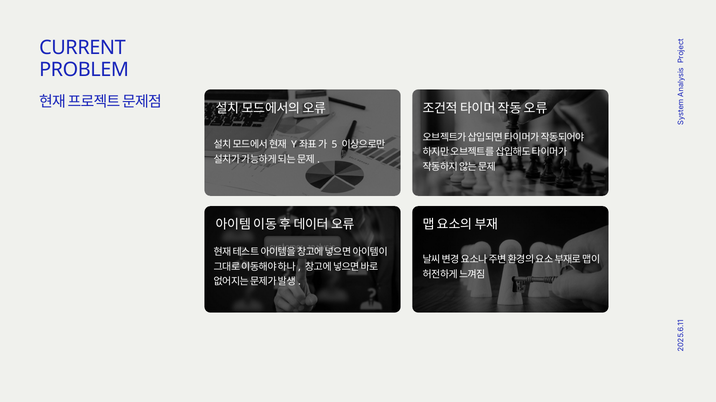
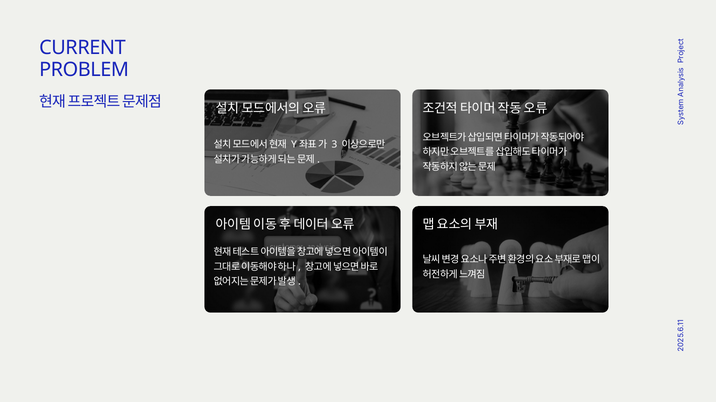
5: 5 -> 3 (334, 145)
